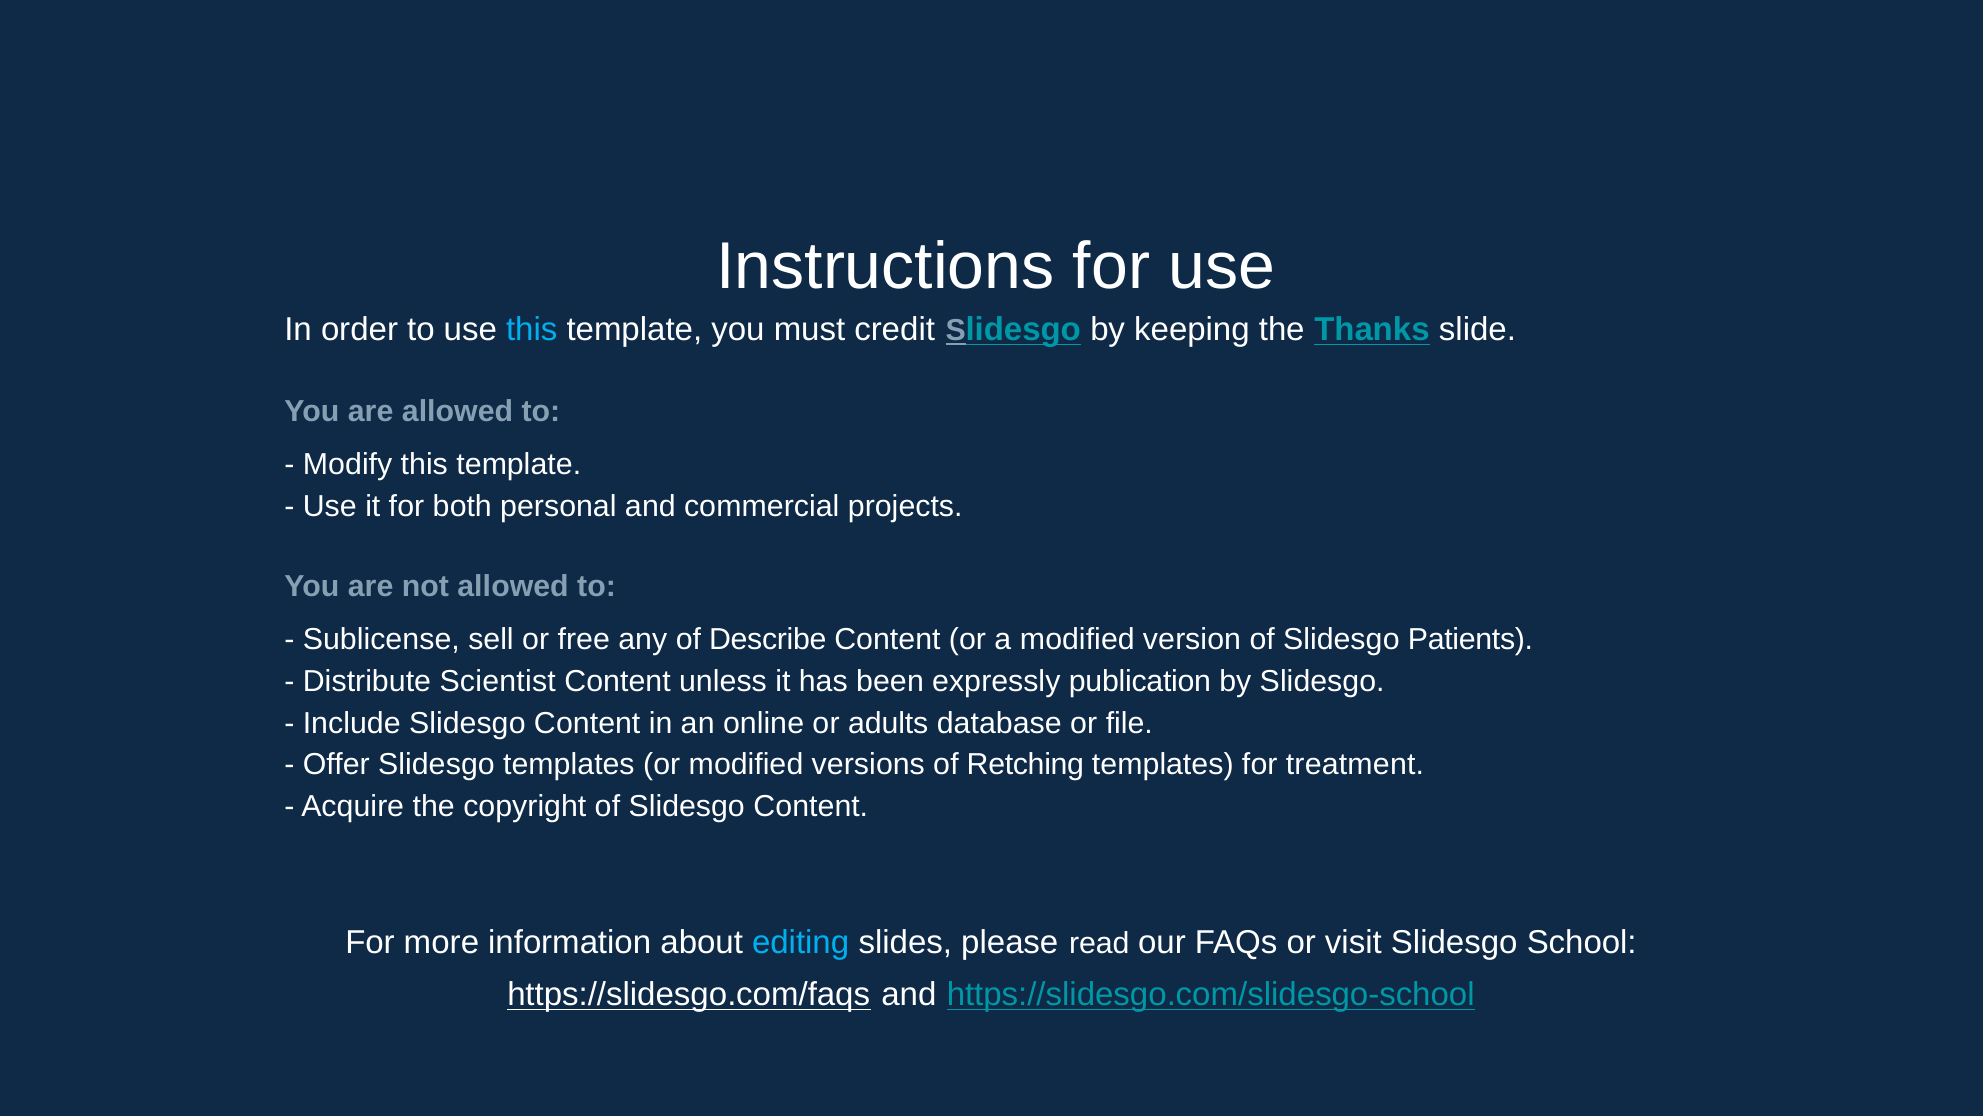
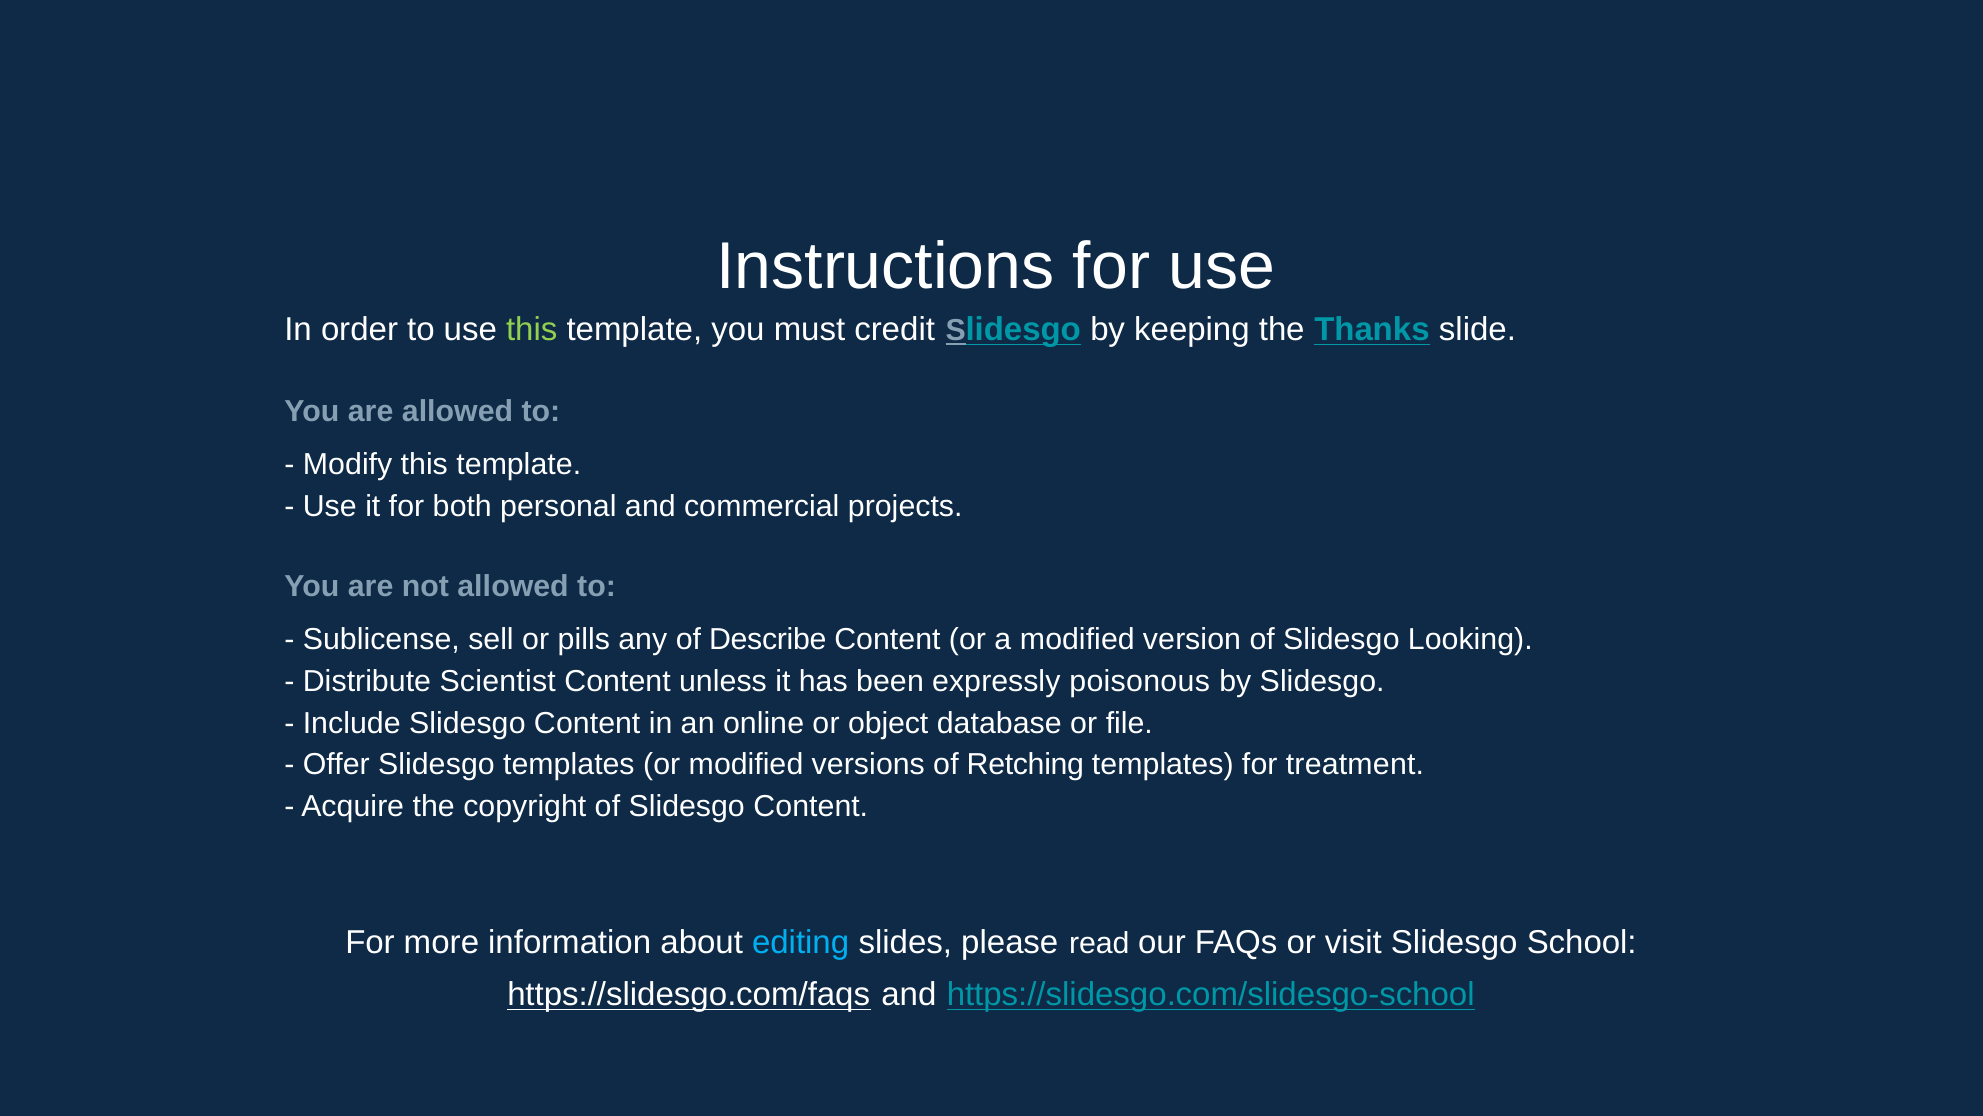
this colour: light blue -> light green (532, 330)
free: free -> pills (584, 639)
Patients: Patients -> Looking (1470, 639)
publication: publication -> poisonous (1140, 681)
adults: adults -> object (888, 723)
